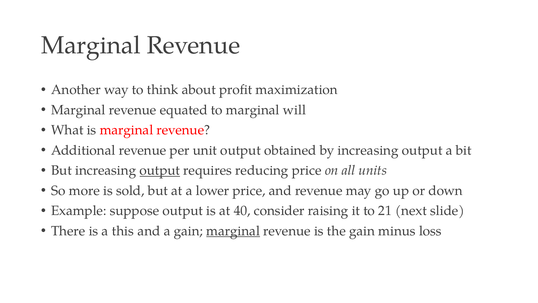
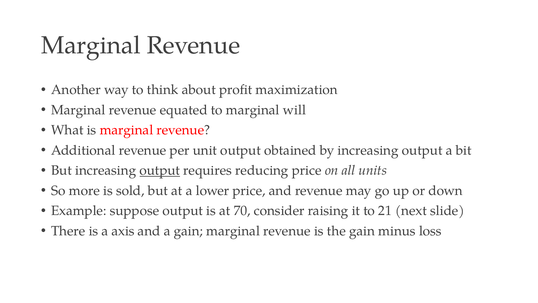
40: 40 -> 70 (242, 211)
this: this -> axis (123, 231)
marginal underline: present -> none (233, 231)
